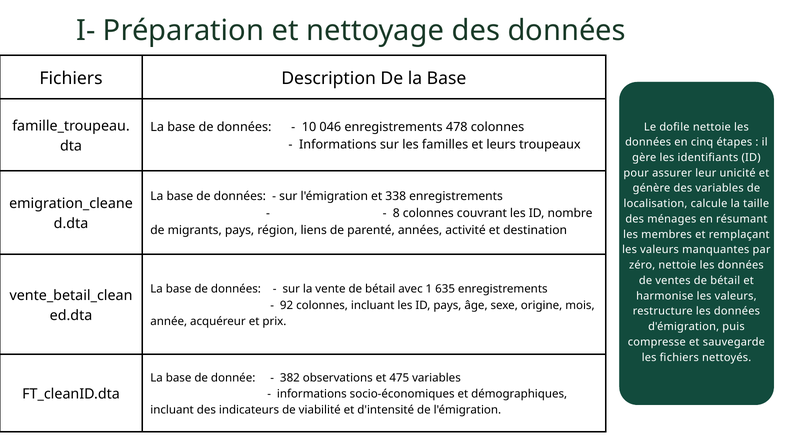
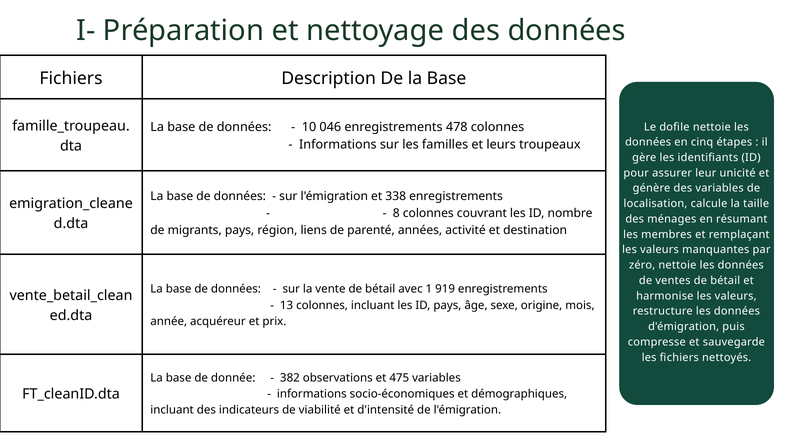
635: 635 -> 919 (445, 289)
92: 92 -> 13 (287, 305)
